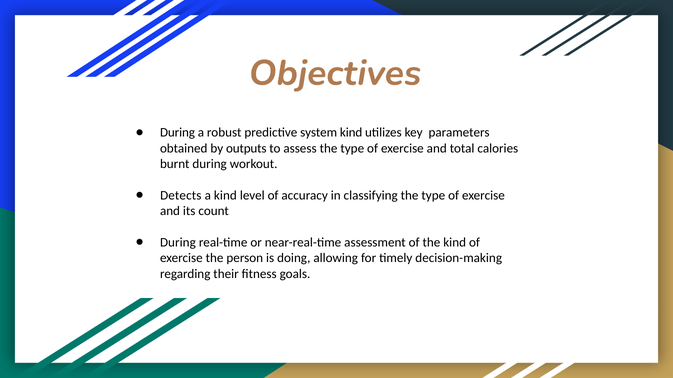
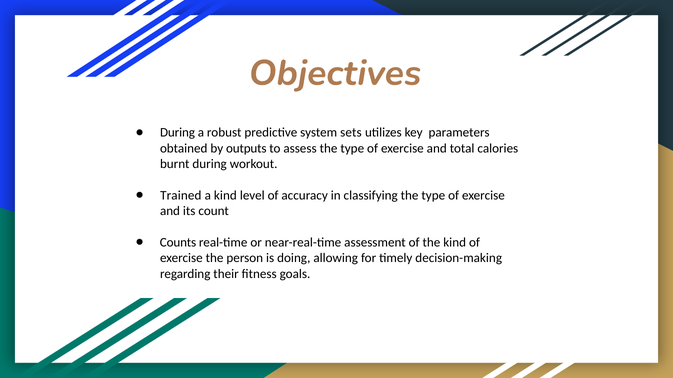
system kind: kind -> sets (351, 133)
Detects: Detects -> Trained (181, 196)
During: During -> Counts (178, 243)
